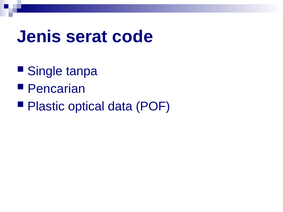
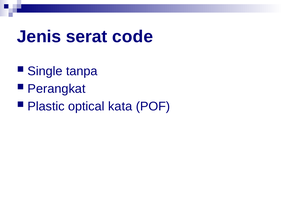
Pencarian: Pencarian -> Perangkat (57, 89)
data: data -> kata (120, 106)
